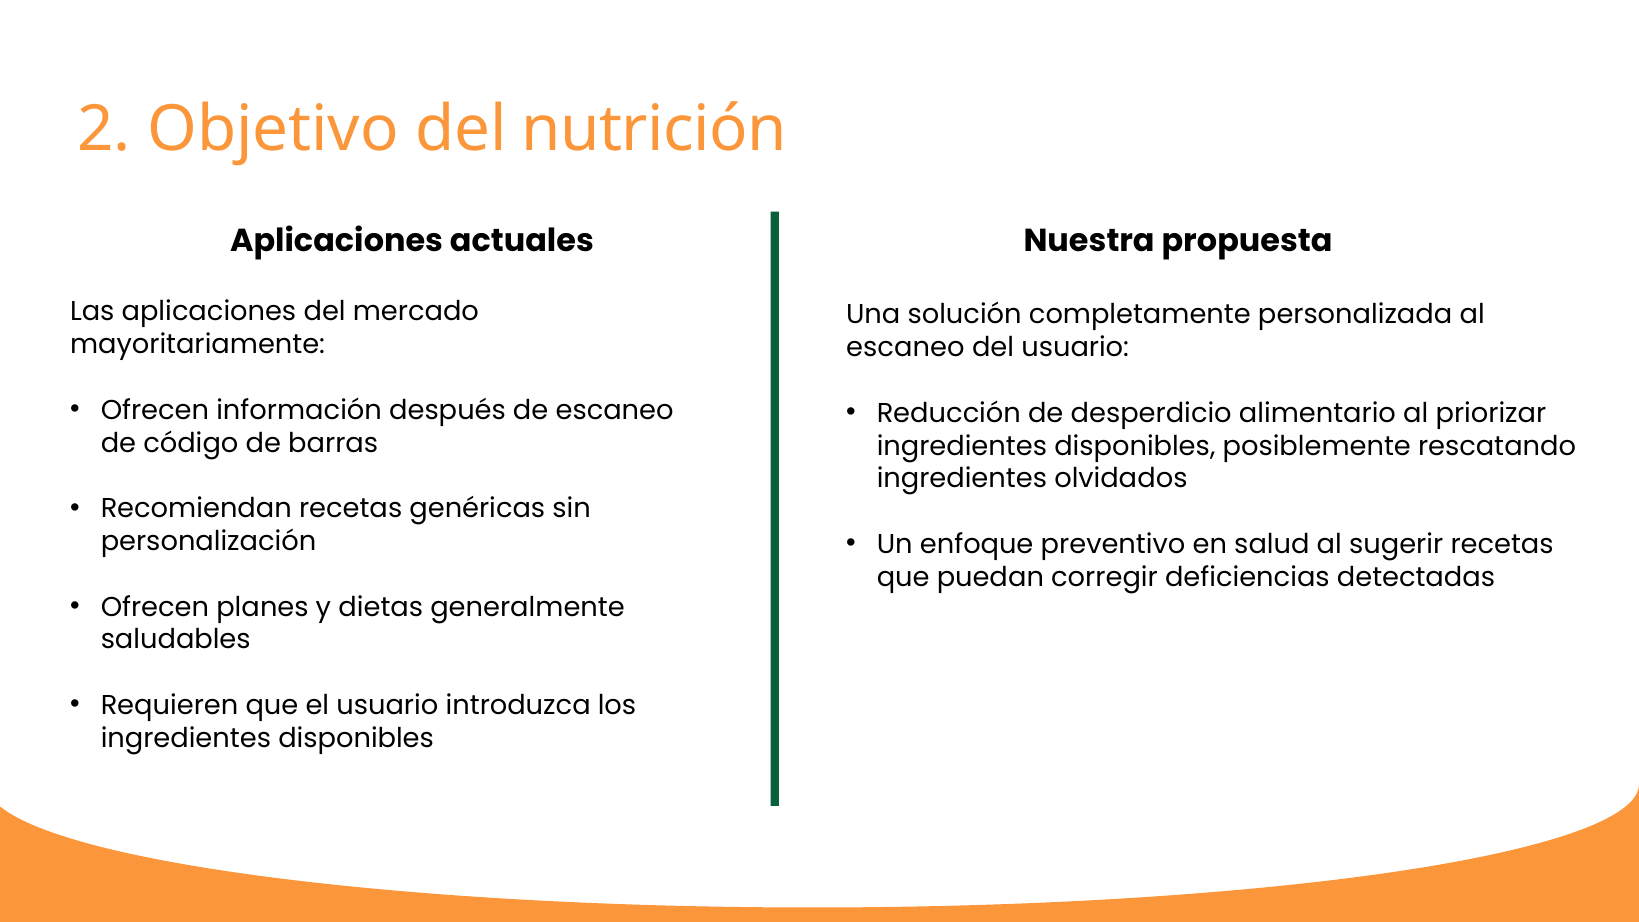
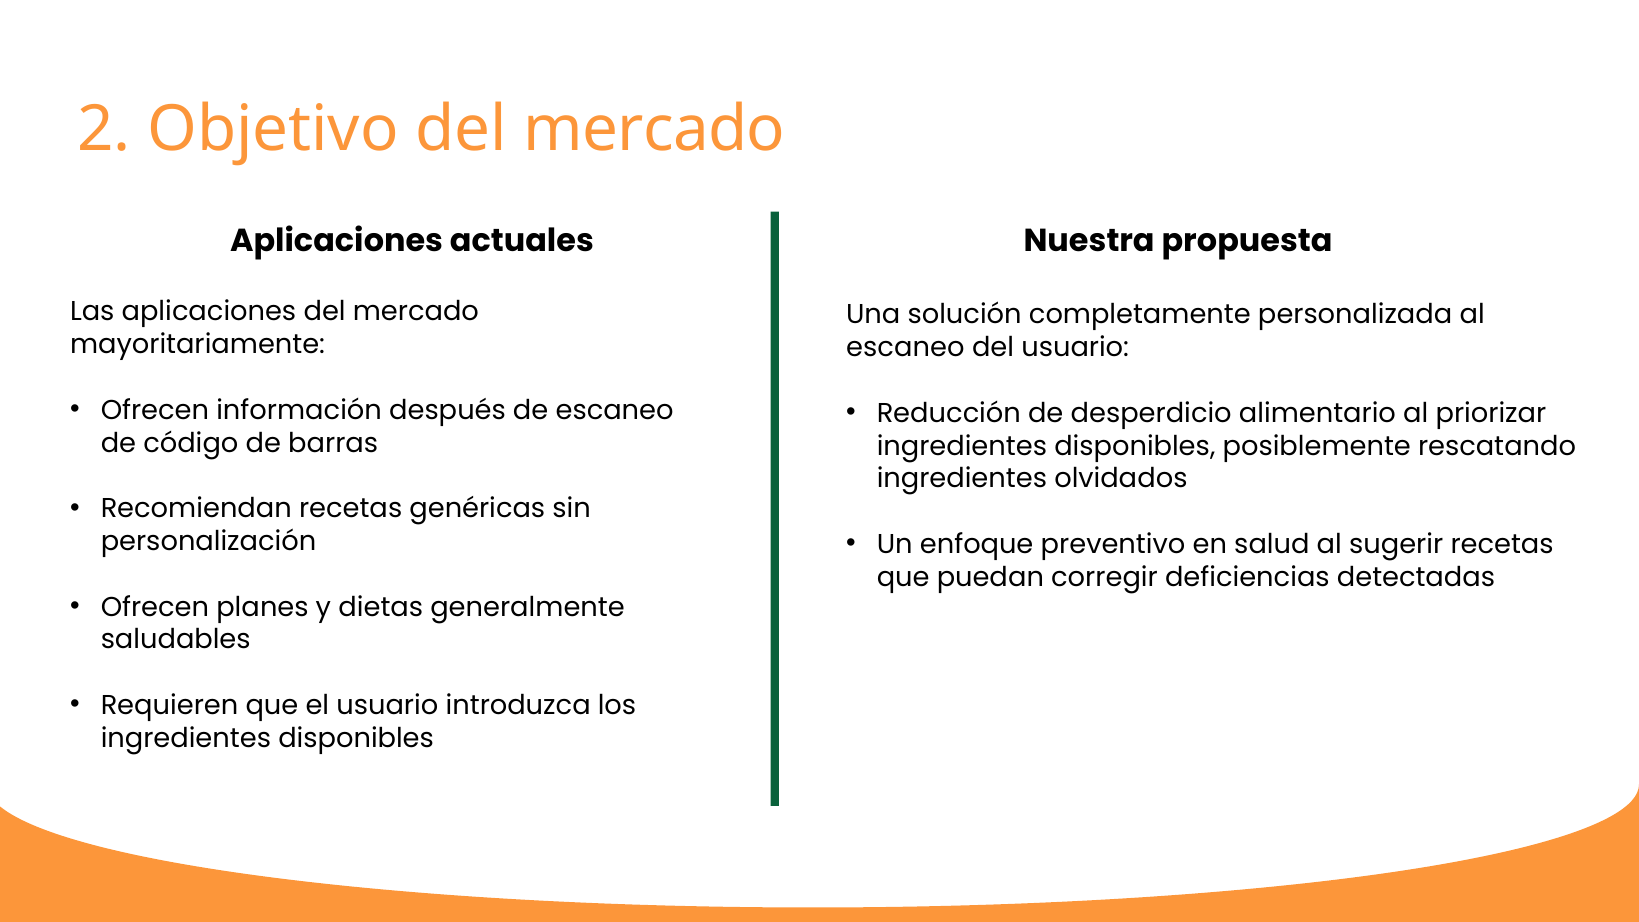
Objetivo del nutrición: nutrición -> mercado (654, 129)
